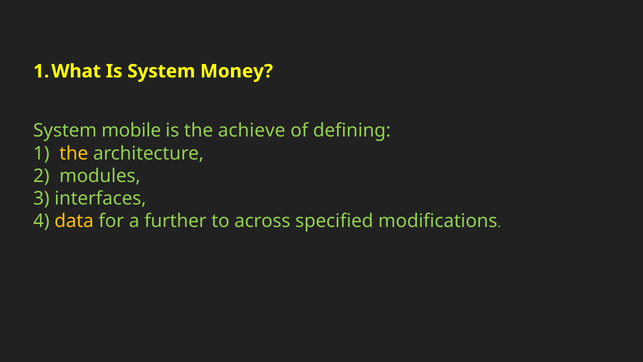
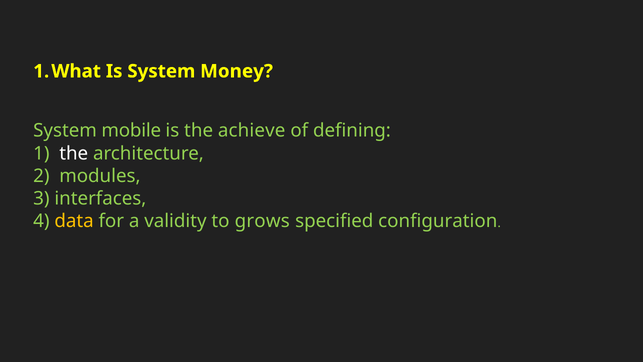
the colour: yellow -> white (74, 153)
further: further -> validity (175, 221)
across: across -> grows (262, 221)
modifications: modifications -> configuration (438, 221)
